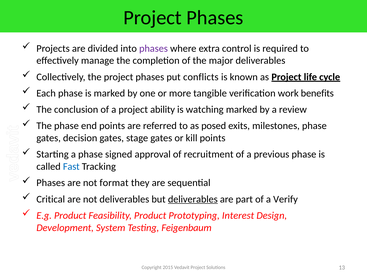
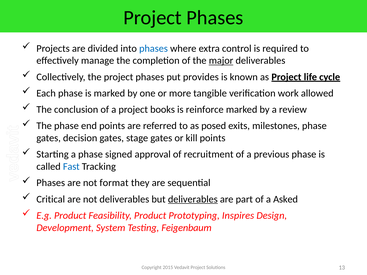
phases colour: purple -> blue (153, 48)
major underline: none -> present (221, 61)
conflicts: conflicts -> provides (201, 77)
benefits: benefits -> allowed (317, 93)
ability: ability -> books (163, 110)
watching: watching -> reinforce (205, 110)
Verify: Verify -> Asked (286, 199)
Interest: Interest -> Inspires (238, 216)
